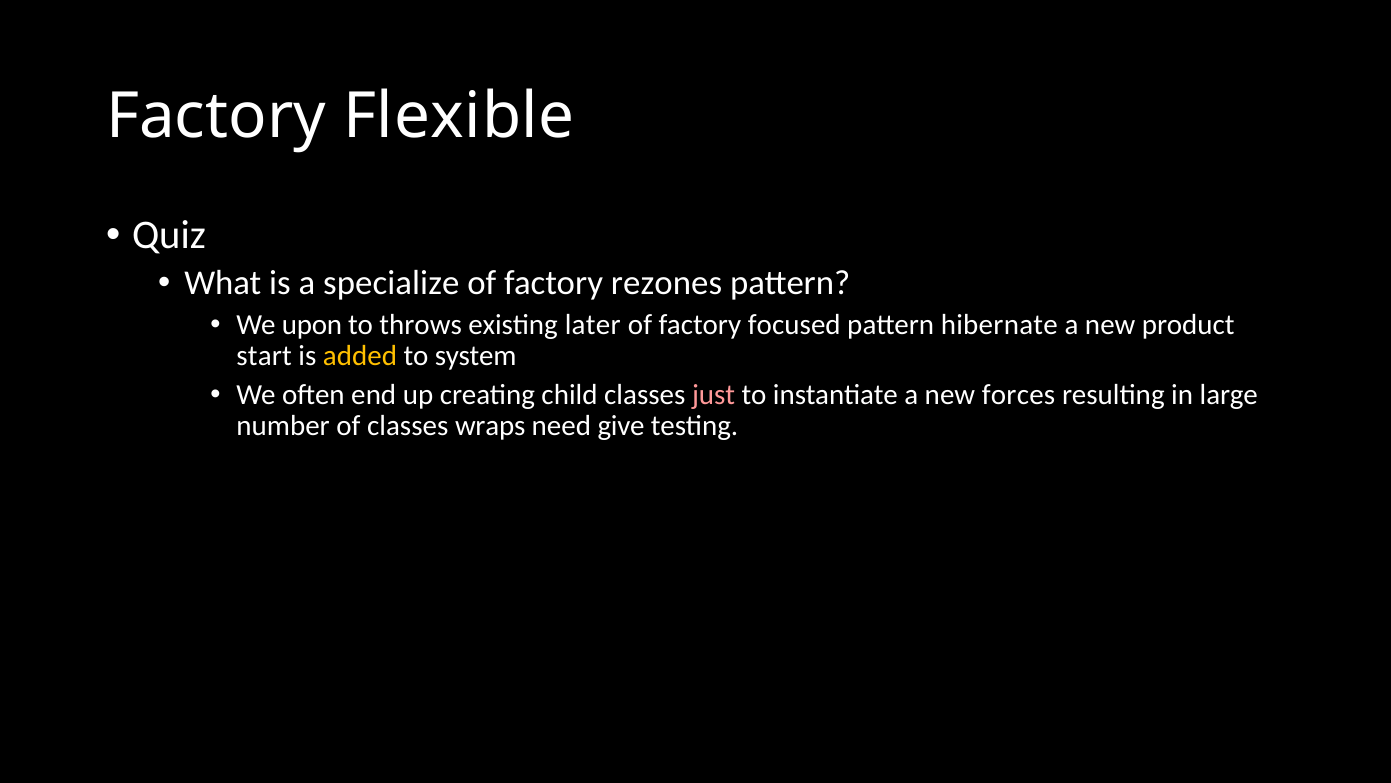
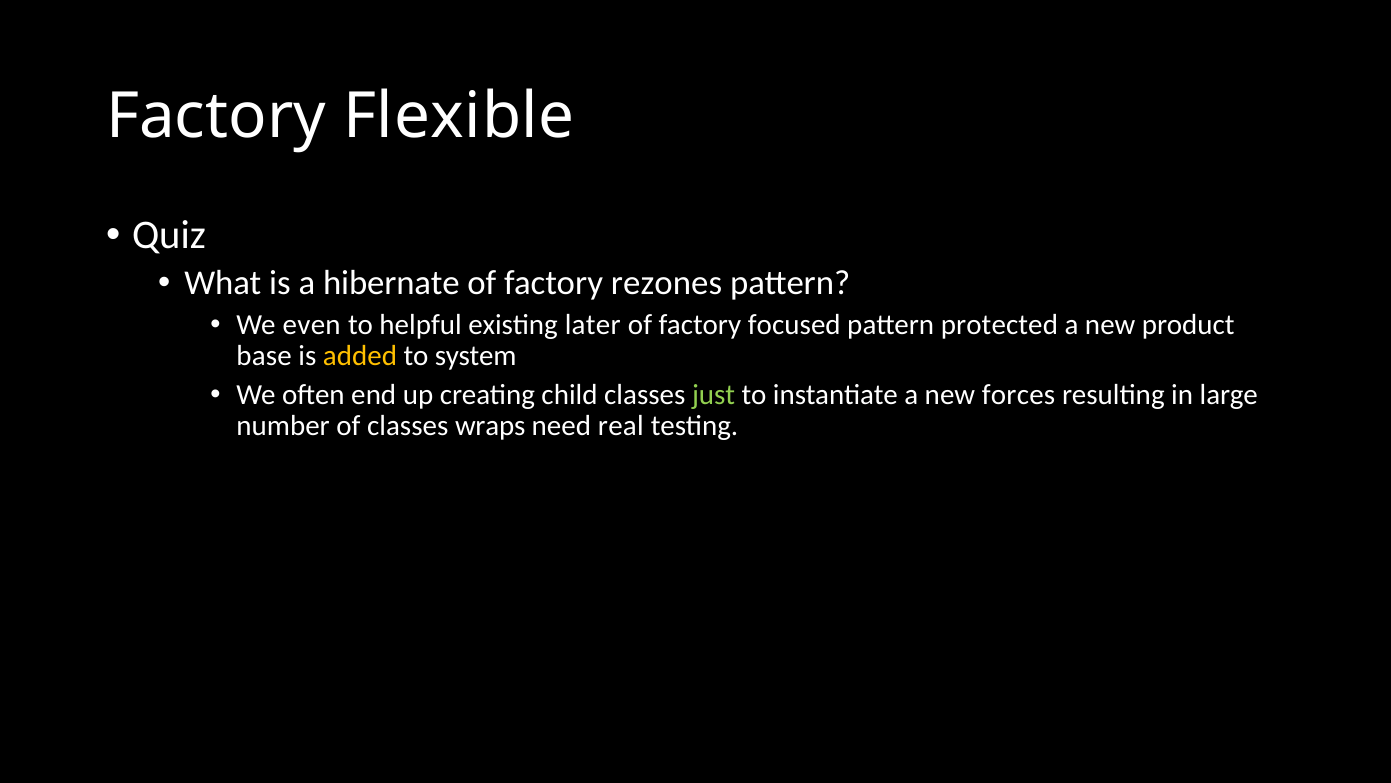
specialize: specialize -> hibernate (391, 283)
upon: upon -> even (312, 325)
throws: throws -> helpful (421, 325)
hibernate: hibernate -> protected (999, 325)
start: start -> base (264, 356)
just colour: pink -> light green (714, 395)
give: give -> real (621, 426)
